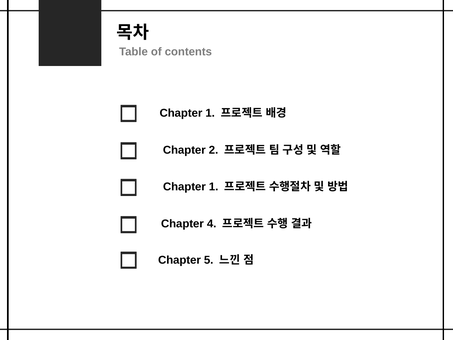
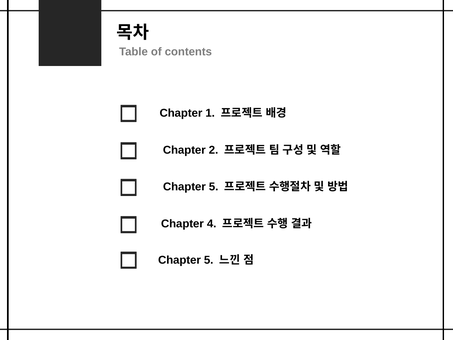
1: 1 -> 5 (214, 187)
